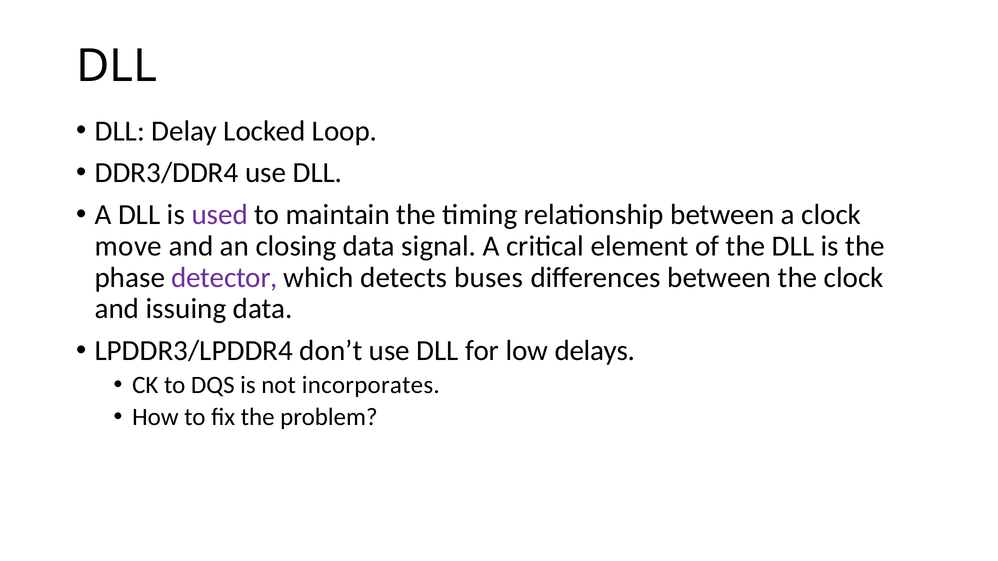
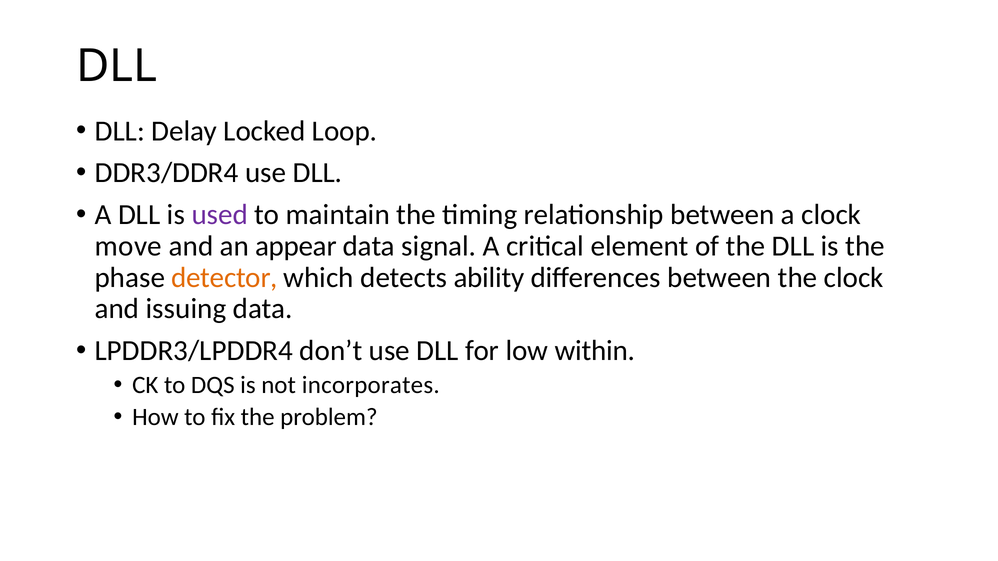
closing: closing -> appear (296, 246)
detector colour: purple -> orange (224, 278)
buses: buses -> ability (489, 278)
delays: delays -> within (595, 351)
